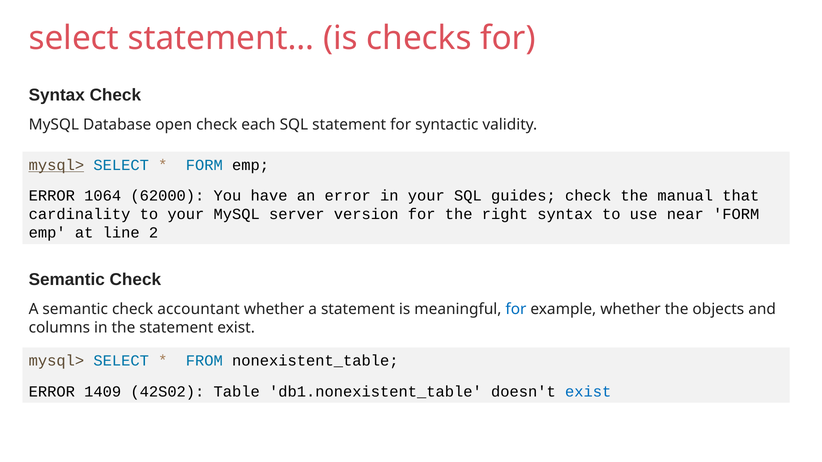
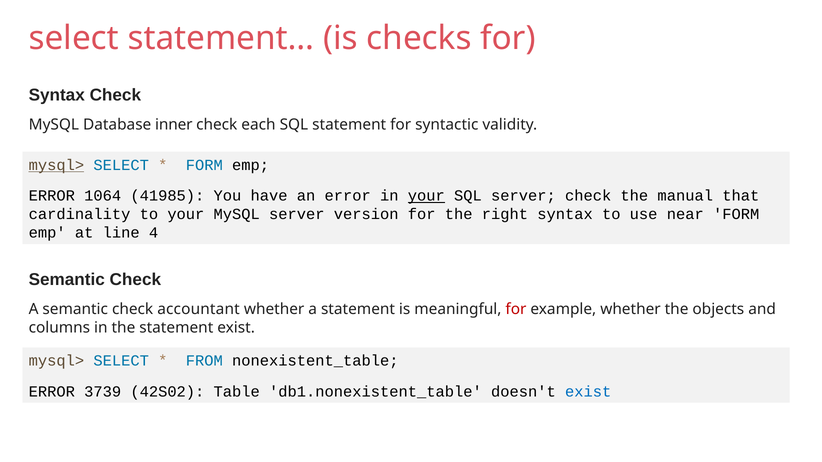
open: open -> inner (174, 125)
62000: 62000 -> 41985 (167, 196)
your underline: none -> present (426, 196)
SQL guides: guides -> server (523, 196)
2: 2 -> 4 (154, 233)
for colour: blue -> red (516, 309)
1409: 1409 -> 3739 (103, 392)
